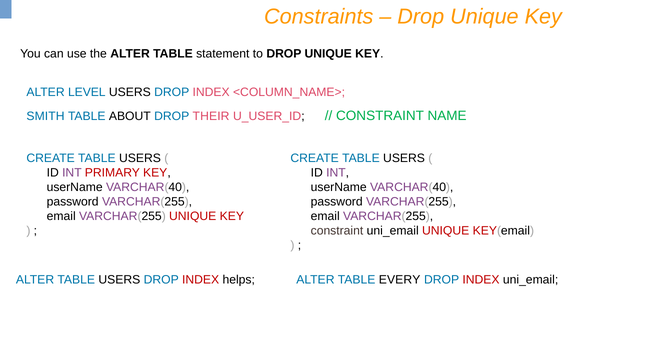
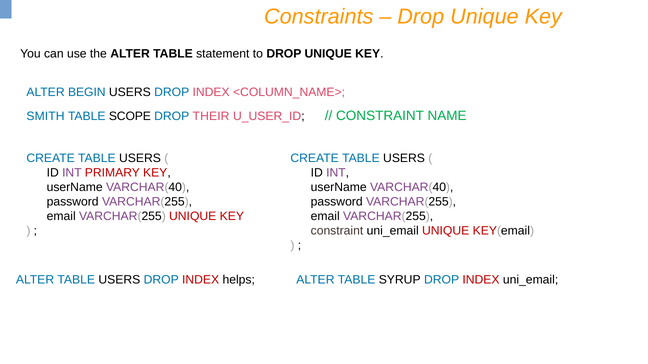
LEVEL: LEVEL -> BEGIN (87, 92)
ABOUT: ABOUT -> SCOPE (130, 116)
EVERY: EVERY -> SYRUP (400, 280)
